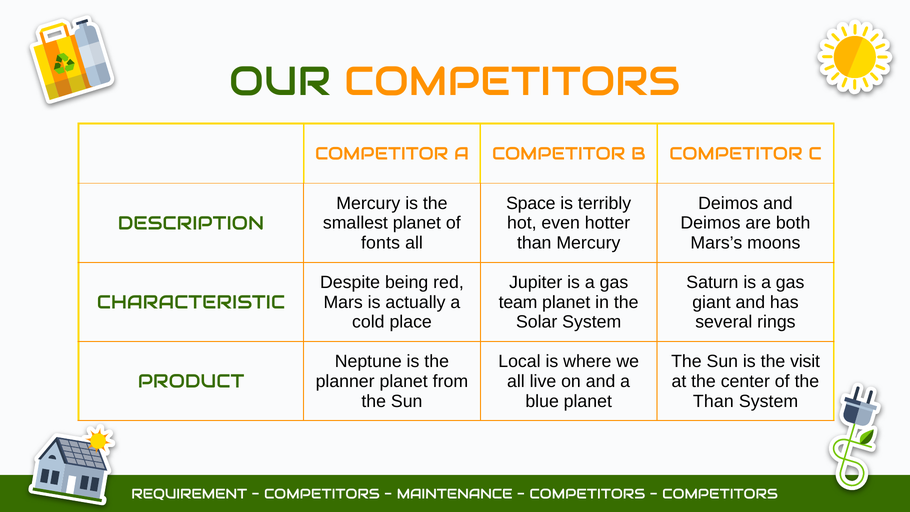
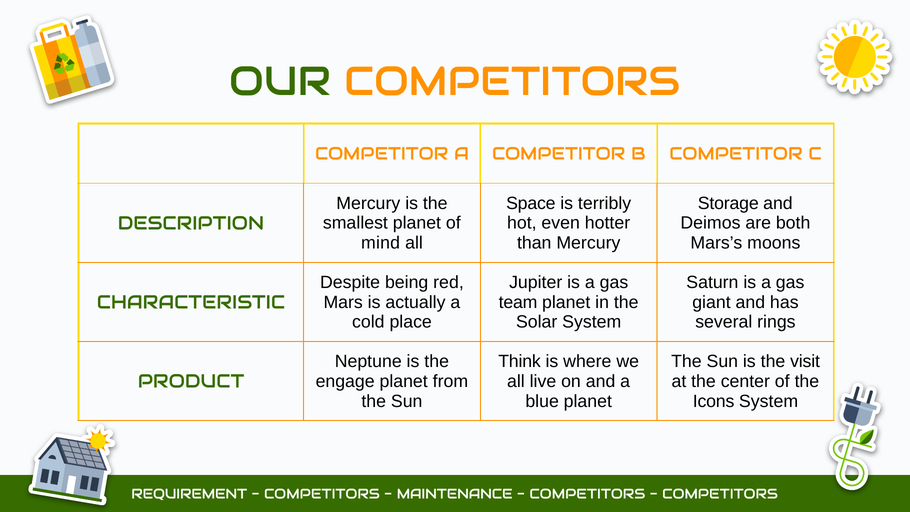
Deimos: Deimos -> Storage (728, 203)
fonts: fonts -> mind (381, 243)
Local: Local -> Think (520, 361)
planner: planner -> engage (345, 381)
Than: Than -> Icons (714, 401)
